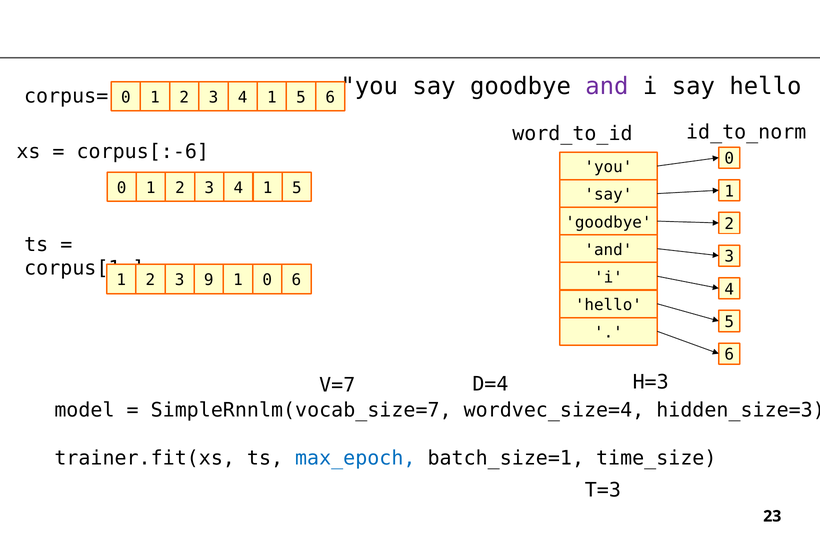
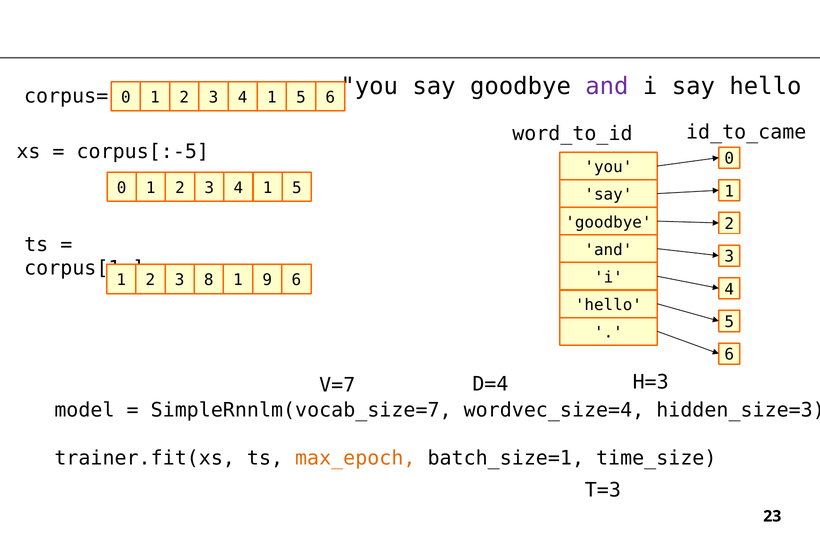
id_to_norm: id_to_norm -> id_to_came (746, 132)
corpus[:-6: corpus[:-6 -> corpus[:-5 (143, 152)
9: 9 -> 8 (209, 280)
1 0: 0 -> 9 (267, 280)
max_epoch colour: blue -> orange (355, 459)
